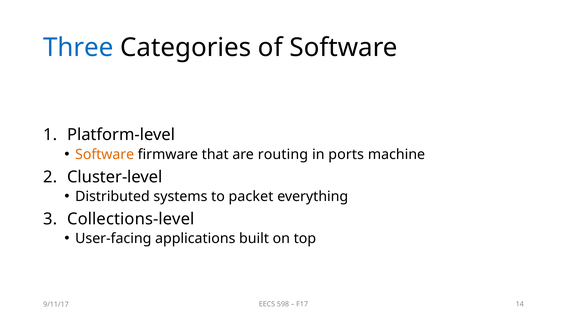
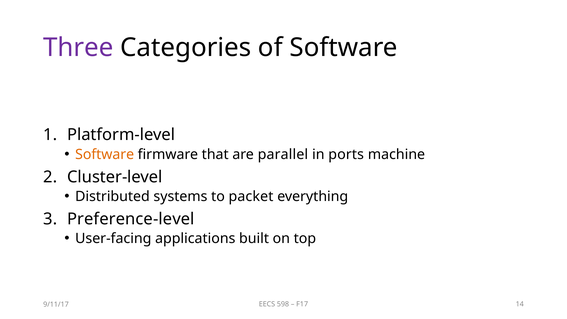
Three colour: blue -> purple (78, 48)
routing: routing -> parallel (283, 154)
Collections-level: Collections-level -> Preference-level (131, 219)
